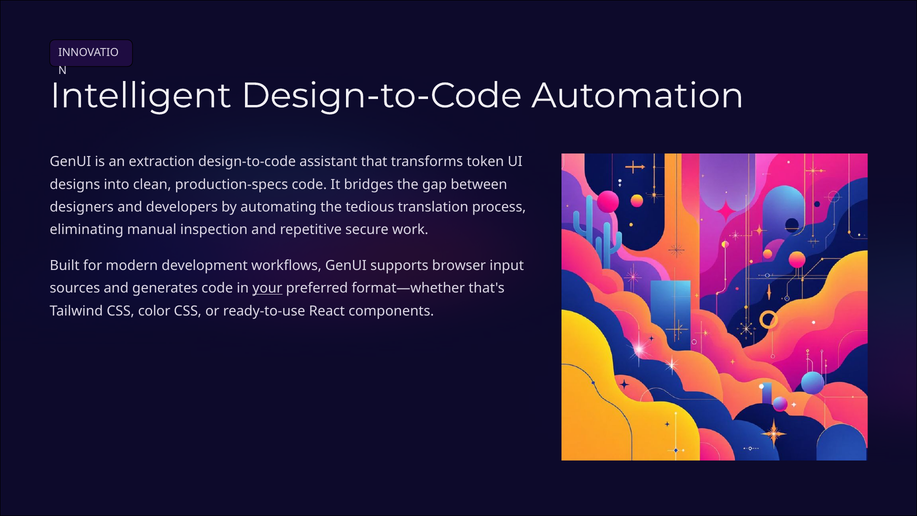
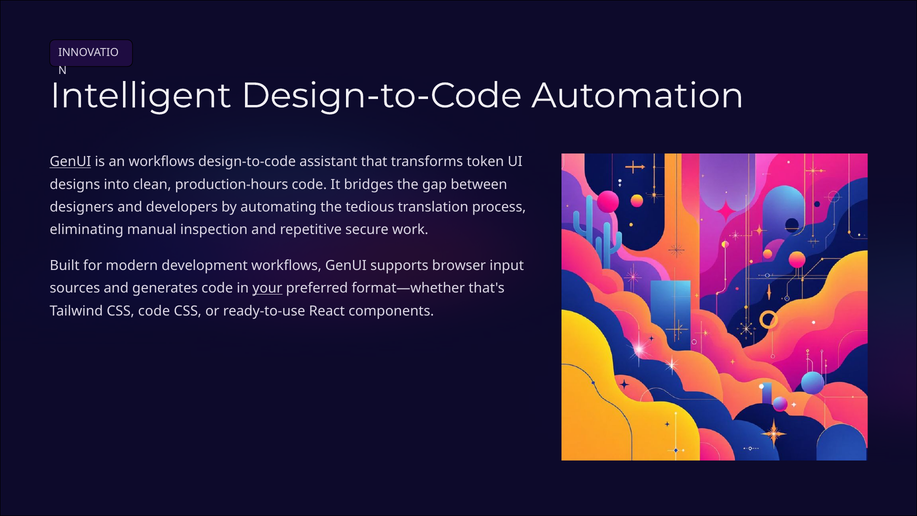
GenUI underline: none -> present (70, 162)
an extraction: extraction -> workflows (162, 162)
production-specs: production-specs -> production-hours (232, 184)
CSS color: color -> code (154, 311)
